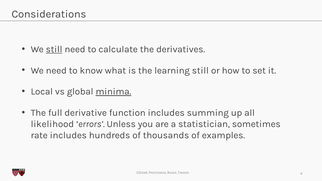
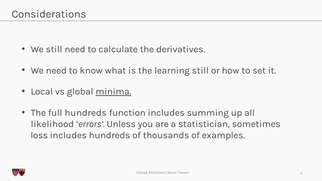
still underline: present -> none (54, 49)
full derivative: derivative -> hundreds (86, 113)
rate: rate -> loss (39, 135)
